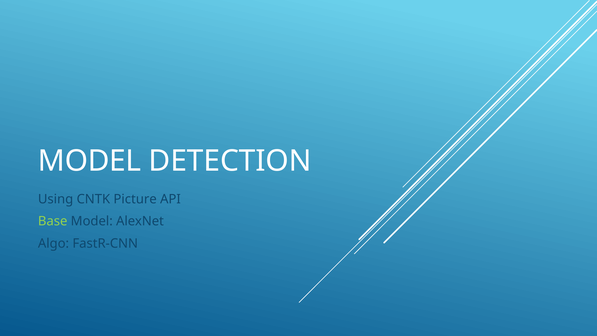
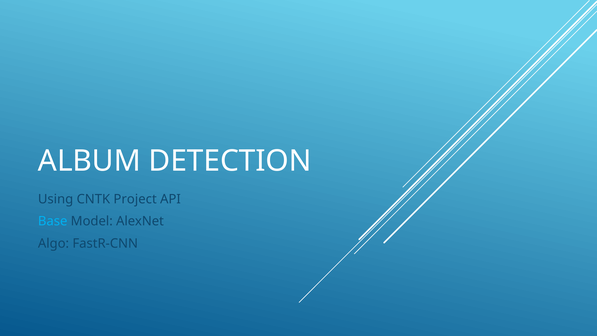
MODEL: MODEL -> ALBUM (89, 161)
Picture: Picture -> Project (135, 199)
Base colour: light green -> light blue (53, 221)
